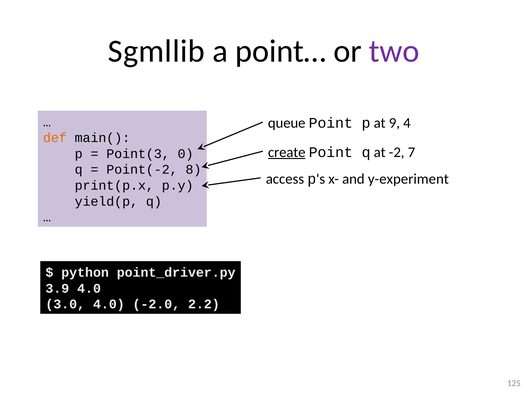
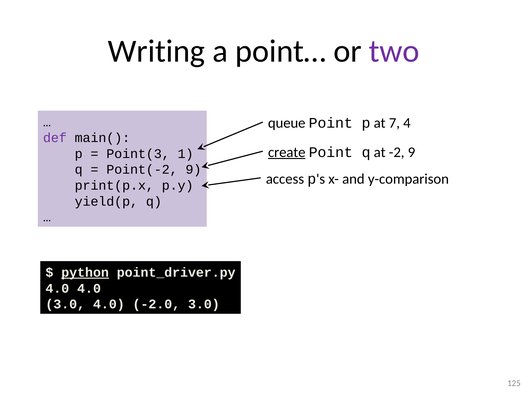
Sgmllib: Sgmllib -> Writing (157, 51)
9: 9 -> 7 (394, 123)
def colour: orange -> purple (55, 138)
-2 7: 7 -> 9 (412, 152)
0: 0 -> 1 (186, 154)
Point(-2 8: 8 -> 9 (193, 170)
y-experiment: y-experiment -> y-comparison (408, 179)
python underline: none -> present (85, 273)
3.9: 3.9 -> 4.0 (57, 288)
-2.0 2.2: 2.2 -> 3.0 (204, 304)
